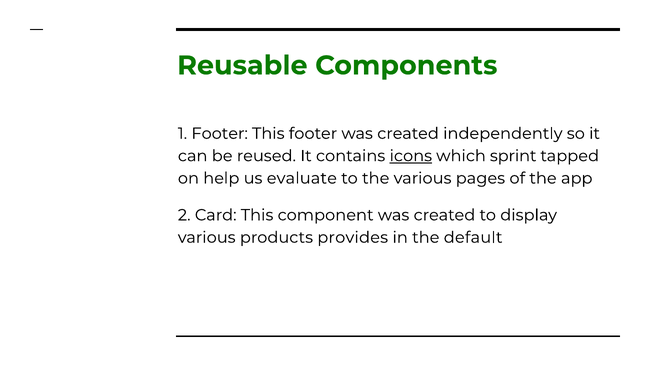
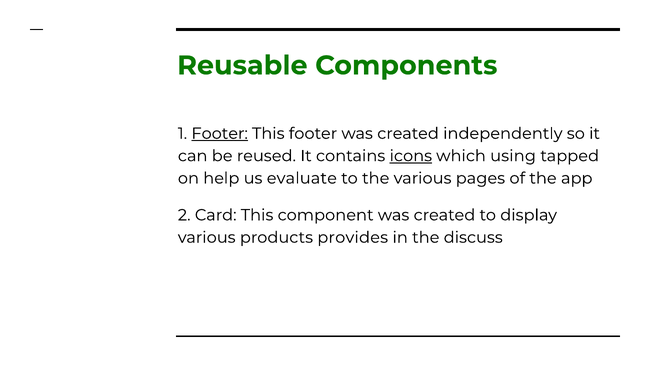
Footer underline: none -> present (220, 134)
sprint: sprint -> using (513, 156)
default: default -> discuss (473, 238)
